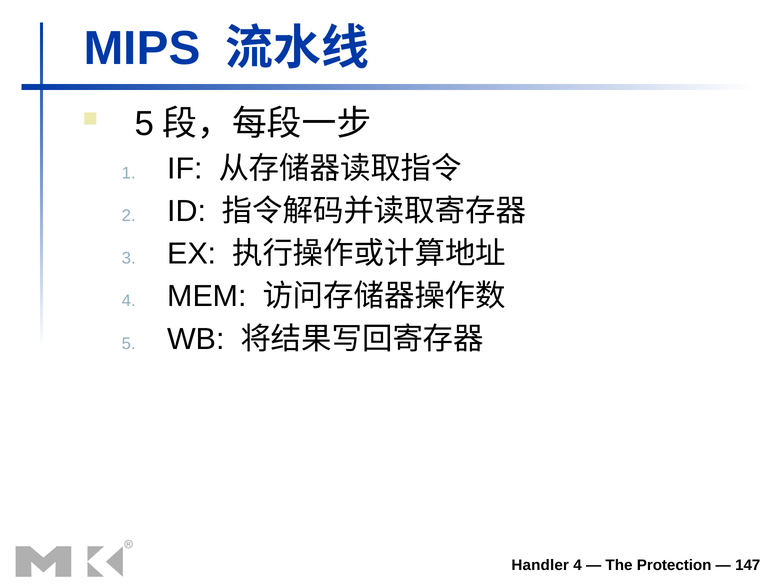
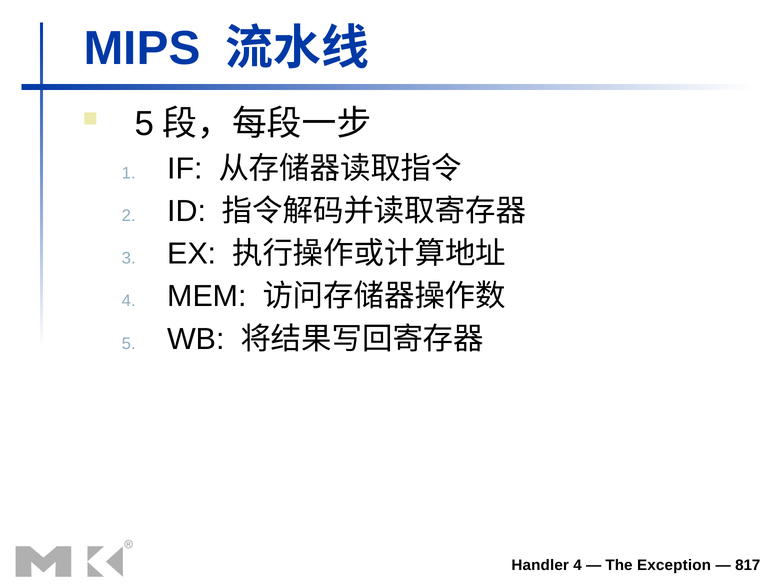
Protection: Protection -> Exception (674, 565)
147: 147 -> 817 (748, 565)
